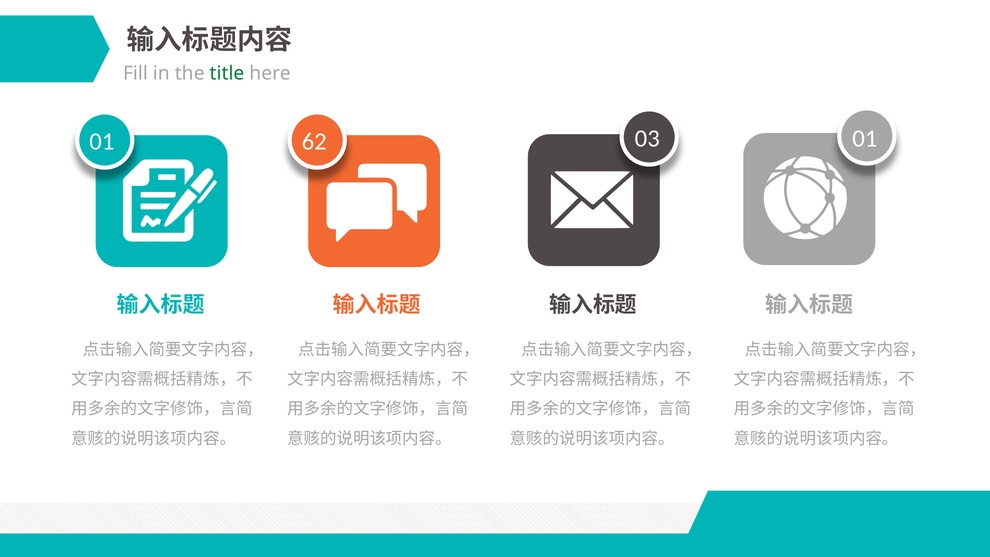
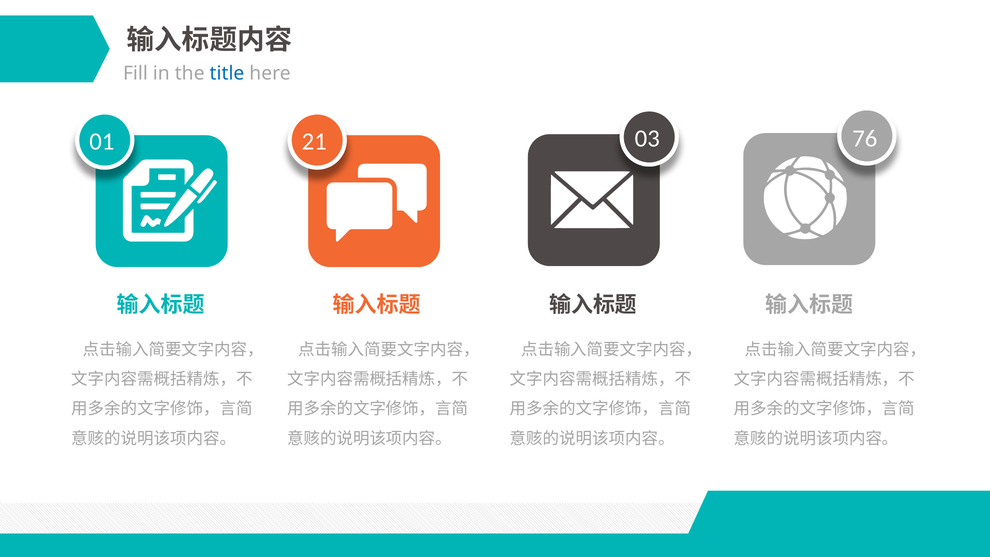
title colour: green -> blue (227, 73)
62: 62 -> 21 (314, 142)
03 01: 01 -> 76 (865, 139)
